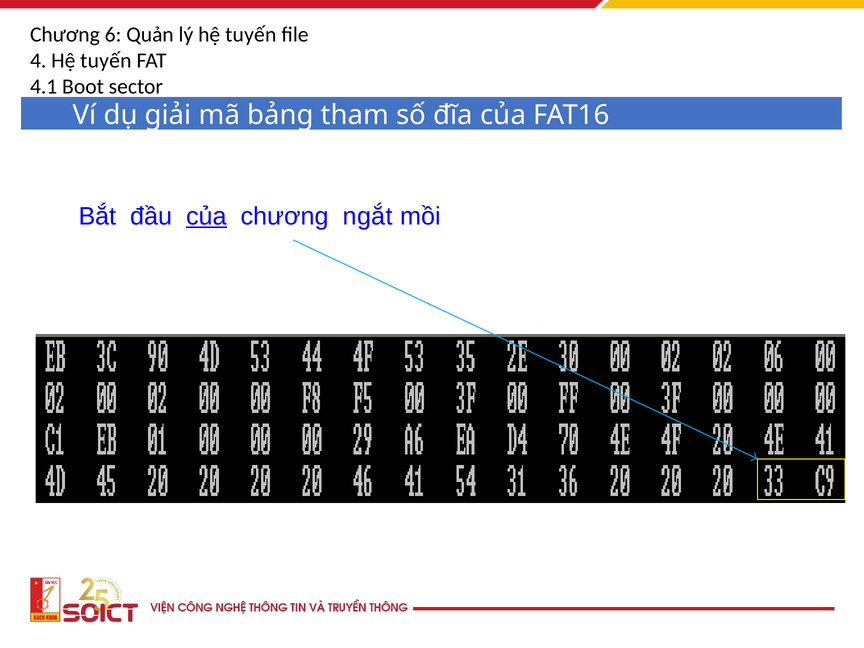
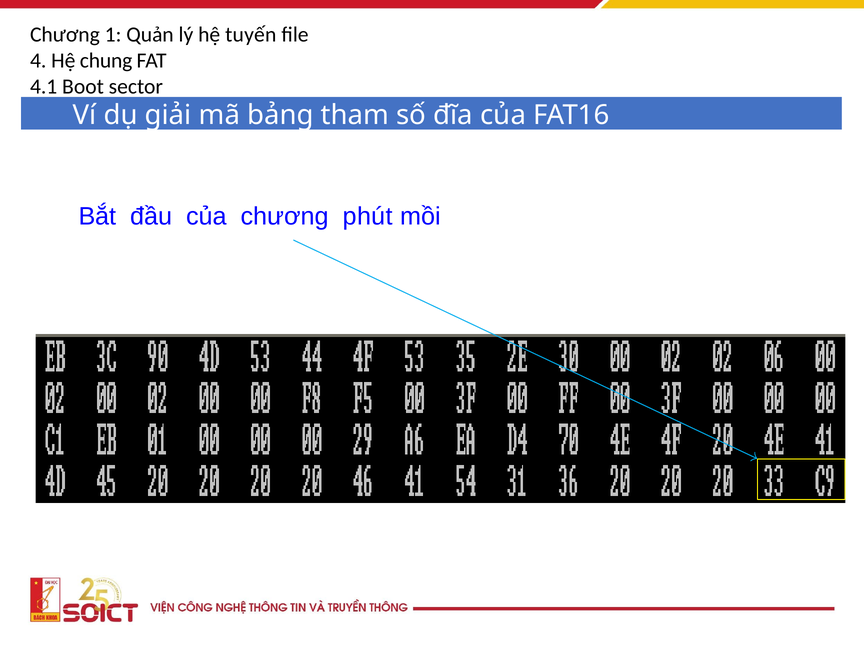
6: 6 -> 1 (113, 35)
4 Hệ tuyến: tuyến -> chung (106, 61)
của underline: present -> none (206, 217)
ngắt: ngắt -> phút (368, 217)
